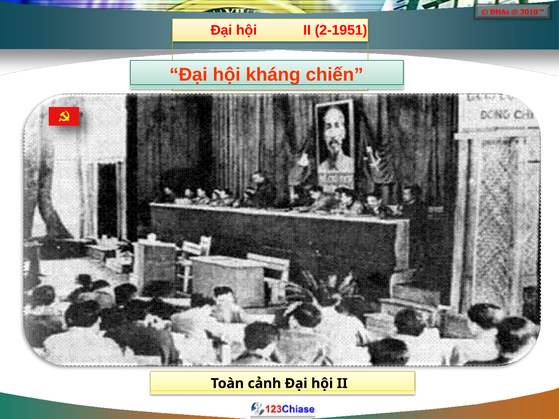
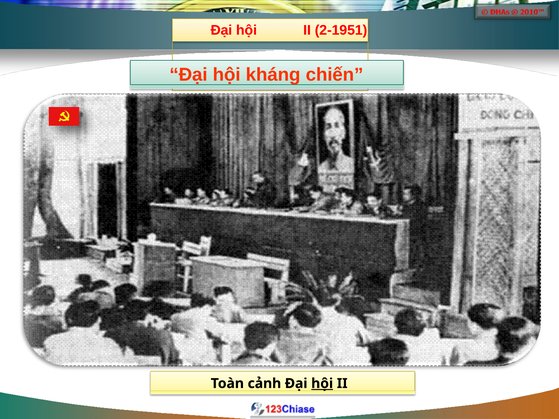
hội underline: none -> present (322, 384)
